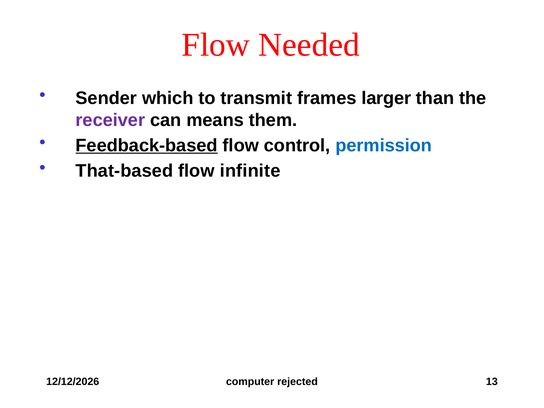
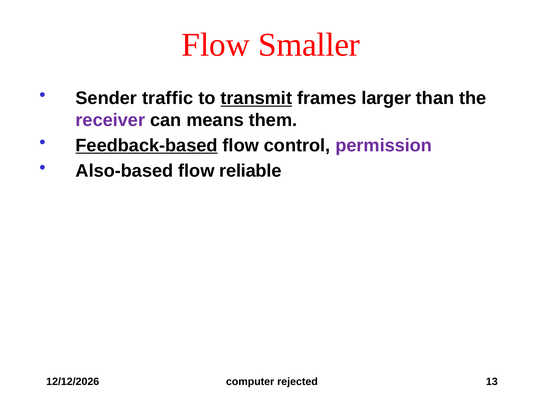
Needed: Needed -> Smaller (309, 45)
which: which -> traffic (168, 98)
transmit underline: none -> present (256, 98)
permission colour: blue -> purple (384, 145)
That-based: That-based -> Also-based (124, 171)
infinite: infinite -> reliable (250, 171)
